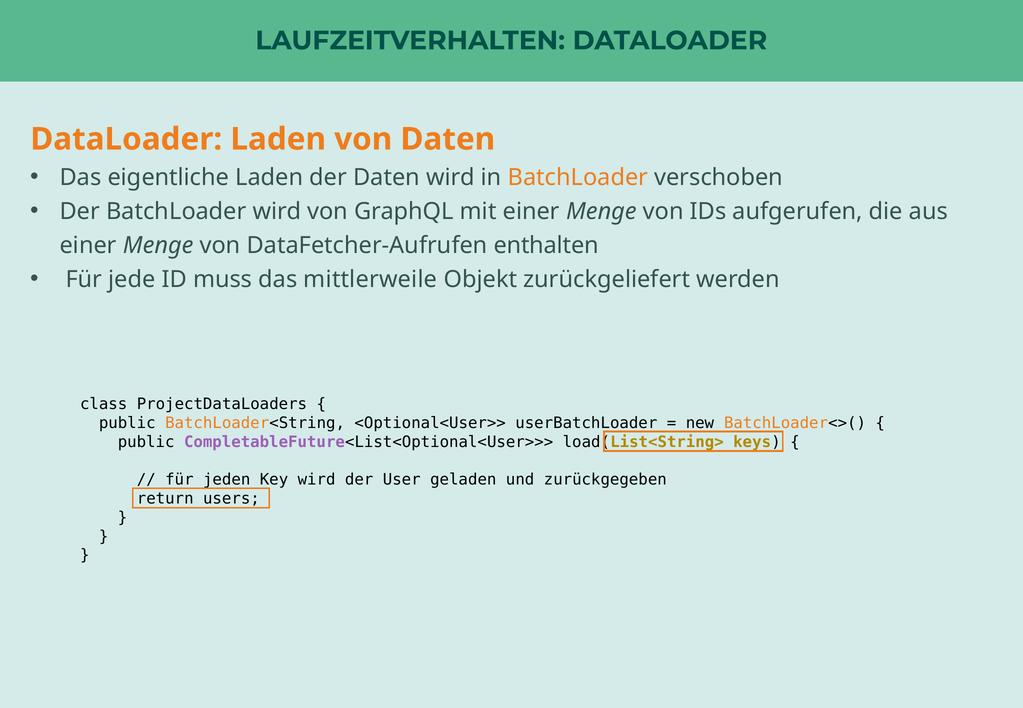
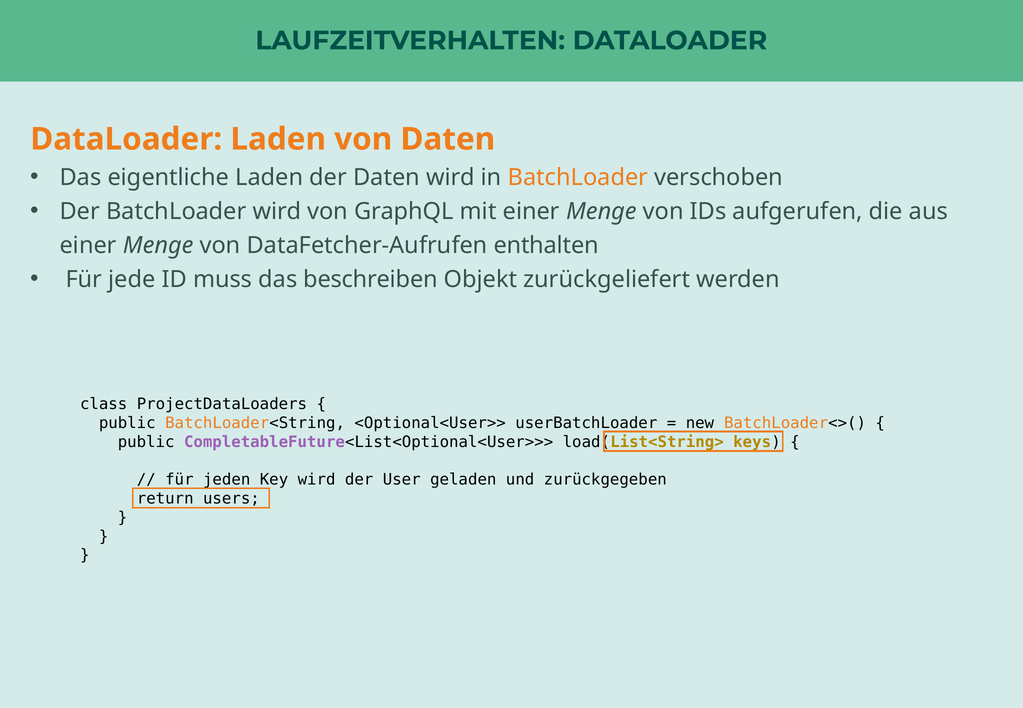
mittlerweile: mittlerweile -> beschreiben (371, 279)
